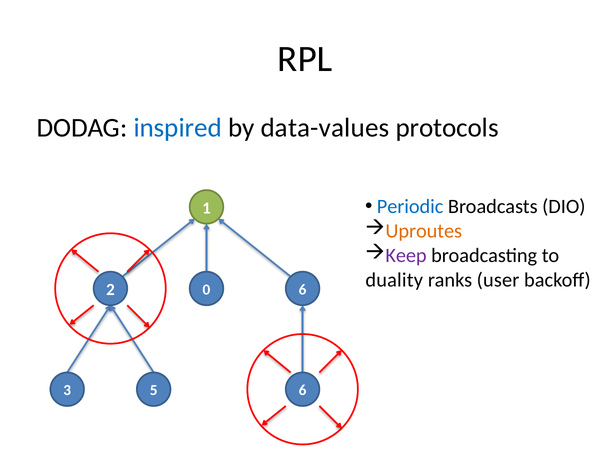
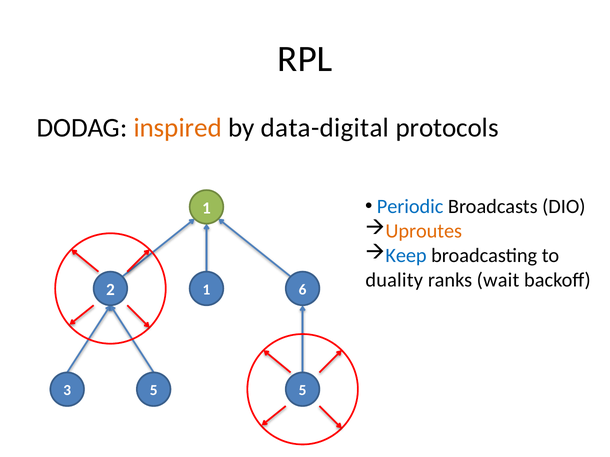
inspired colour: blue -> orange (178, 128)
data-values: data-values -> data-digital (325, 128)
Keep colour: purple -> blue (406, 256)
user: user -> wait (498, 280)
2 0: 0 -> 1 (206, 290)
5 6: 6 -> 5 (303, 391)
